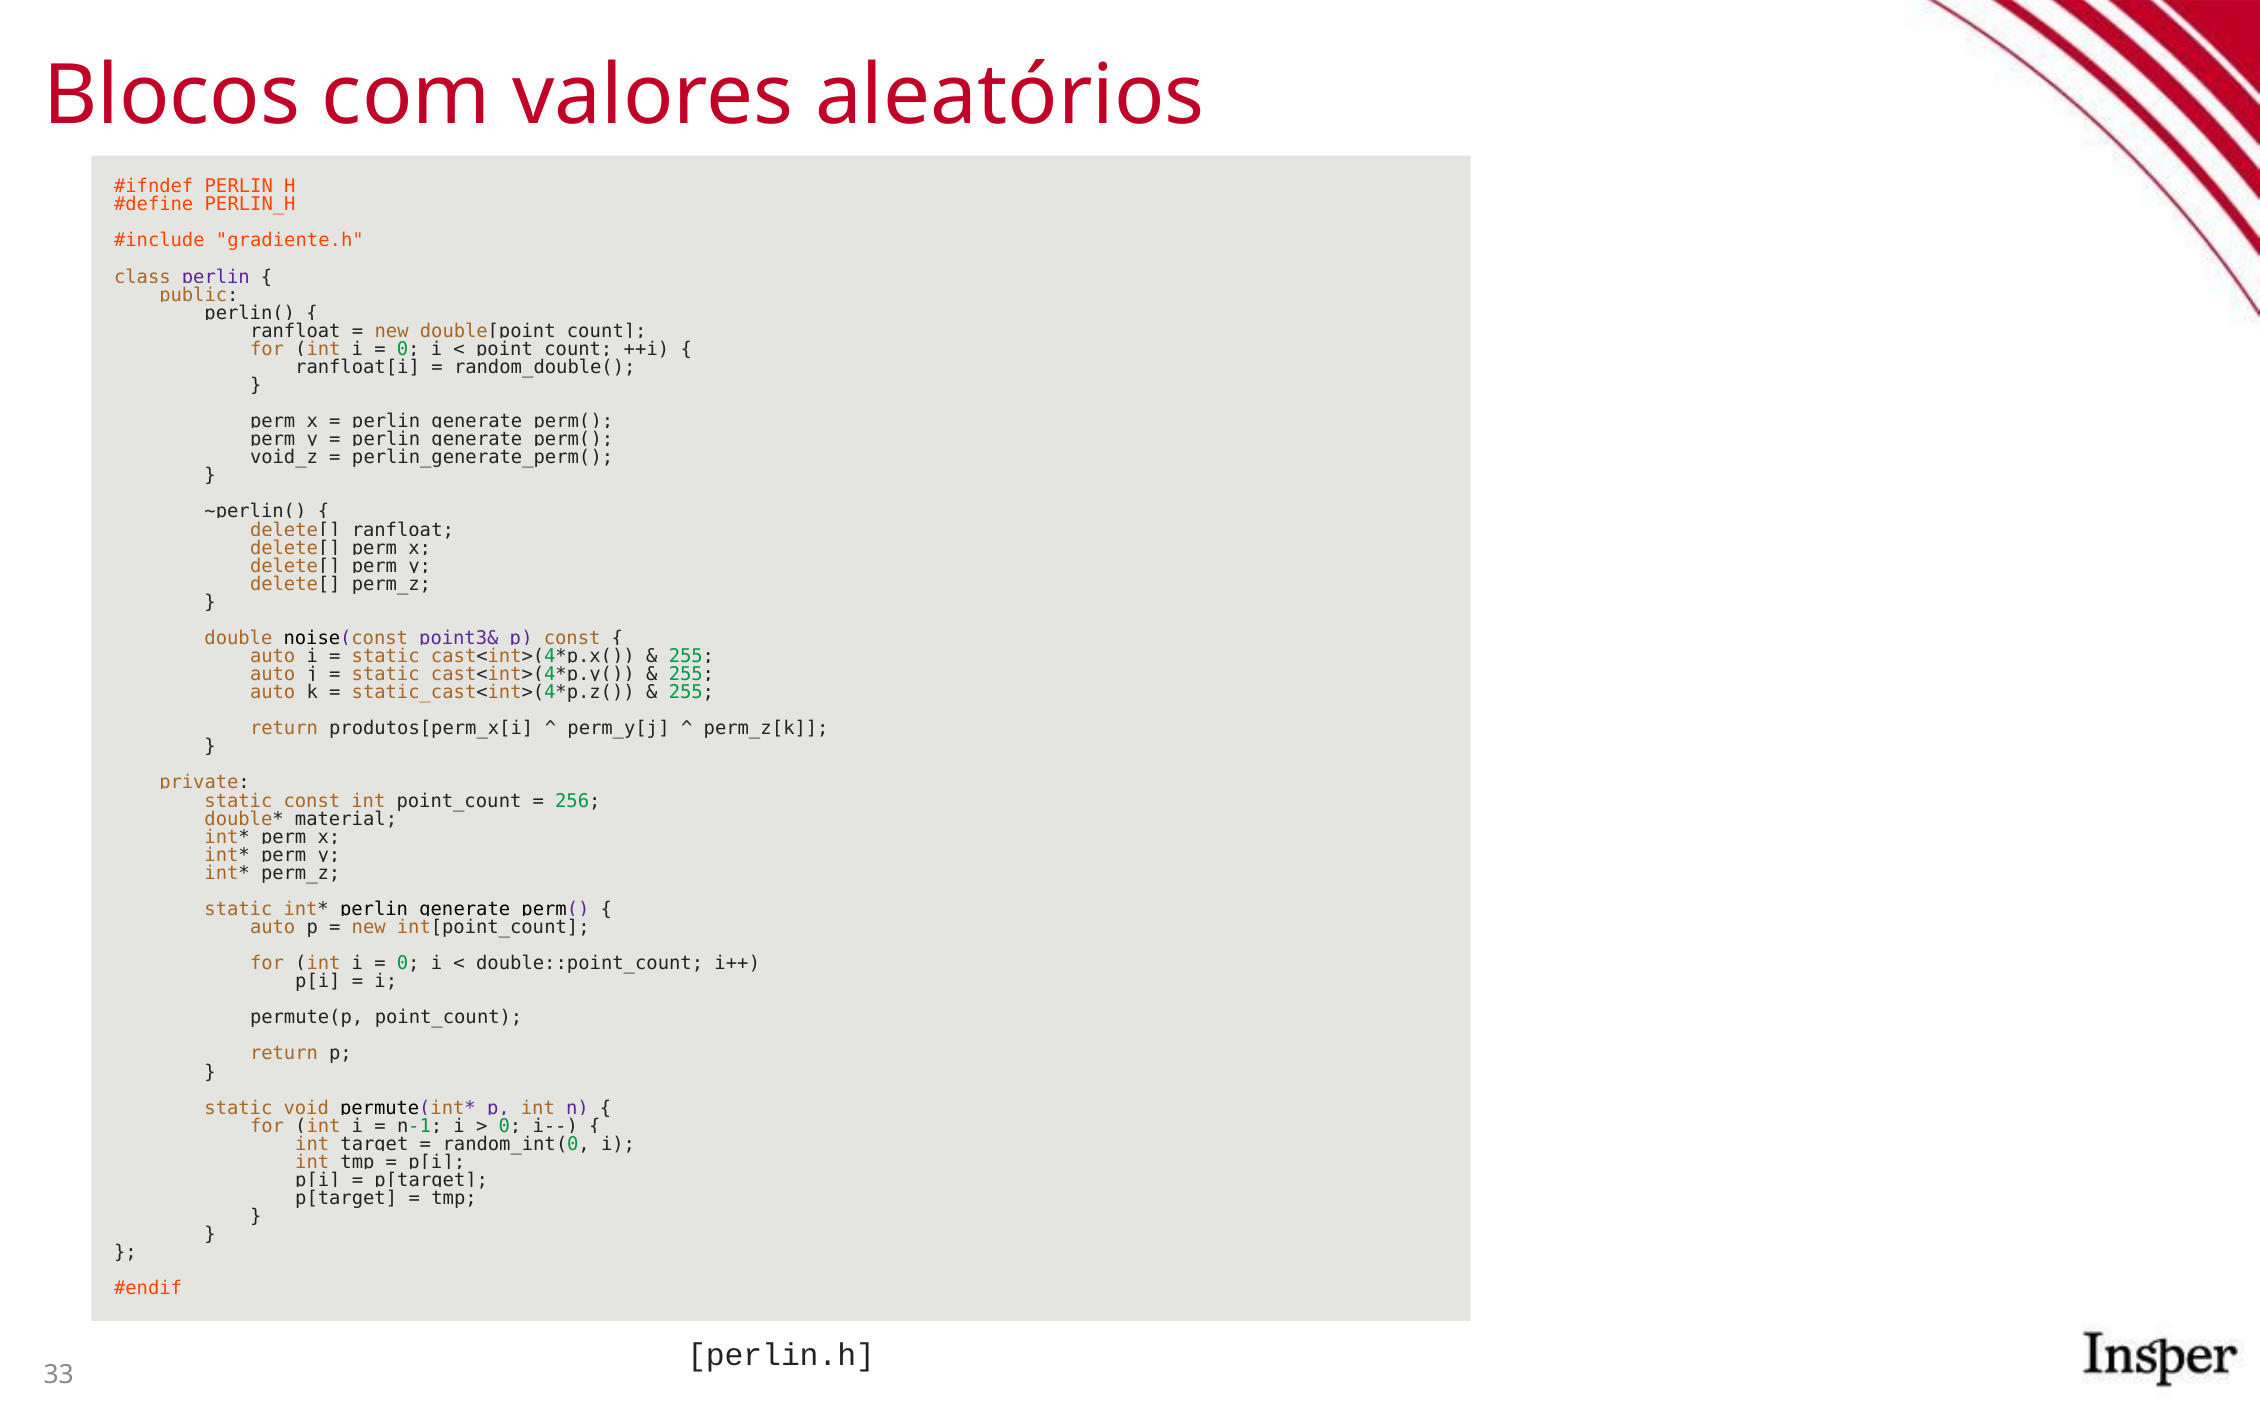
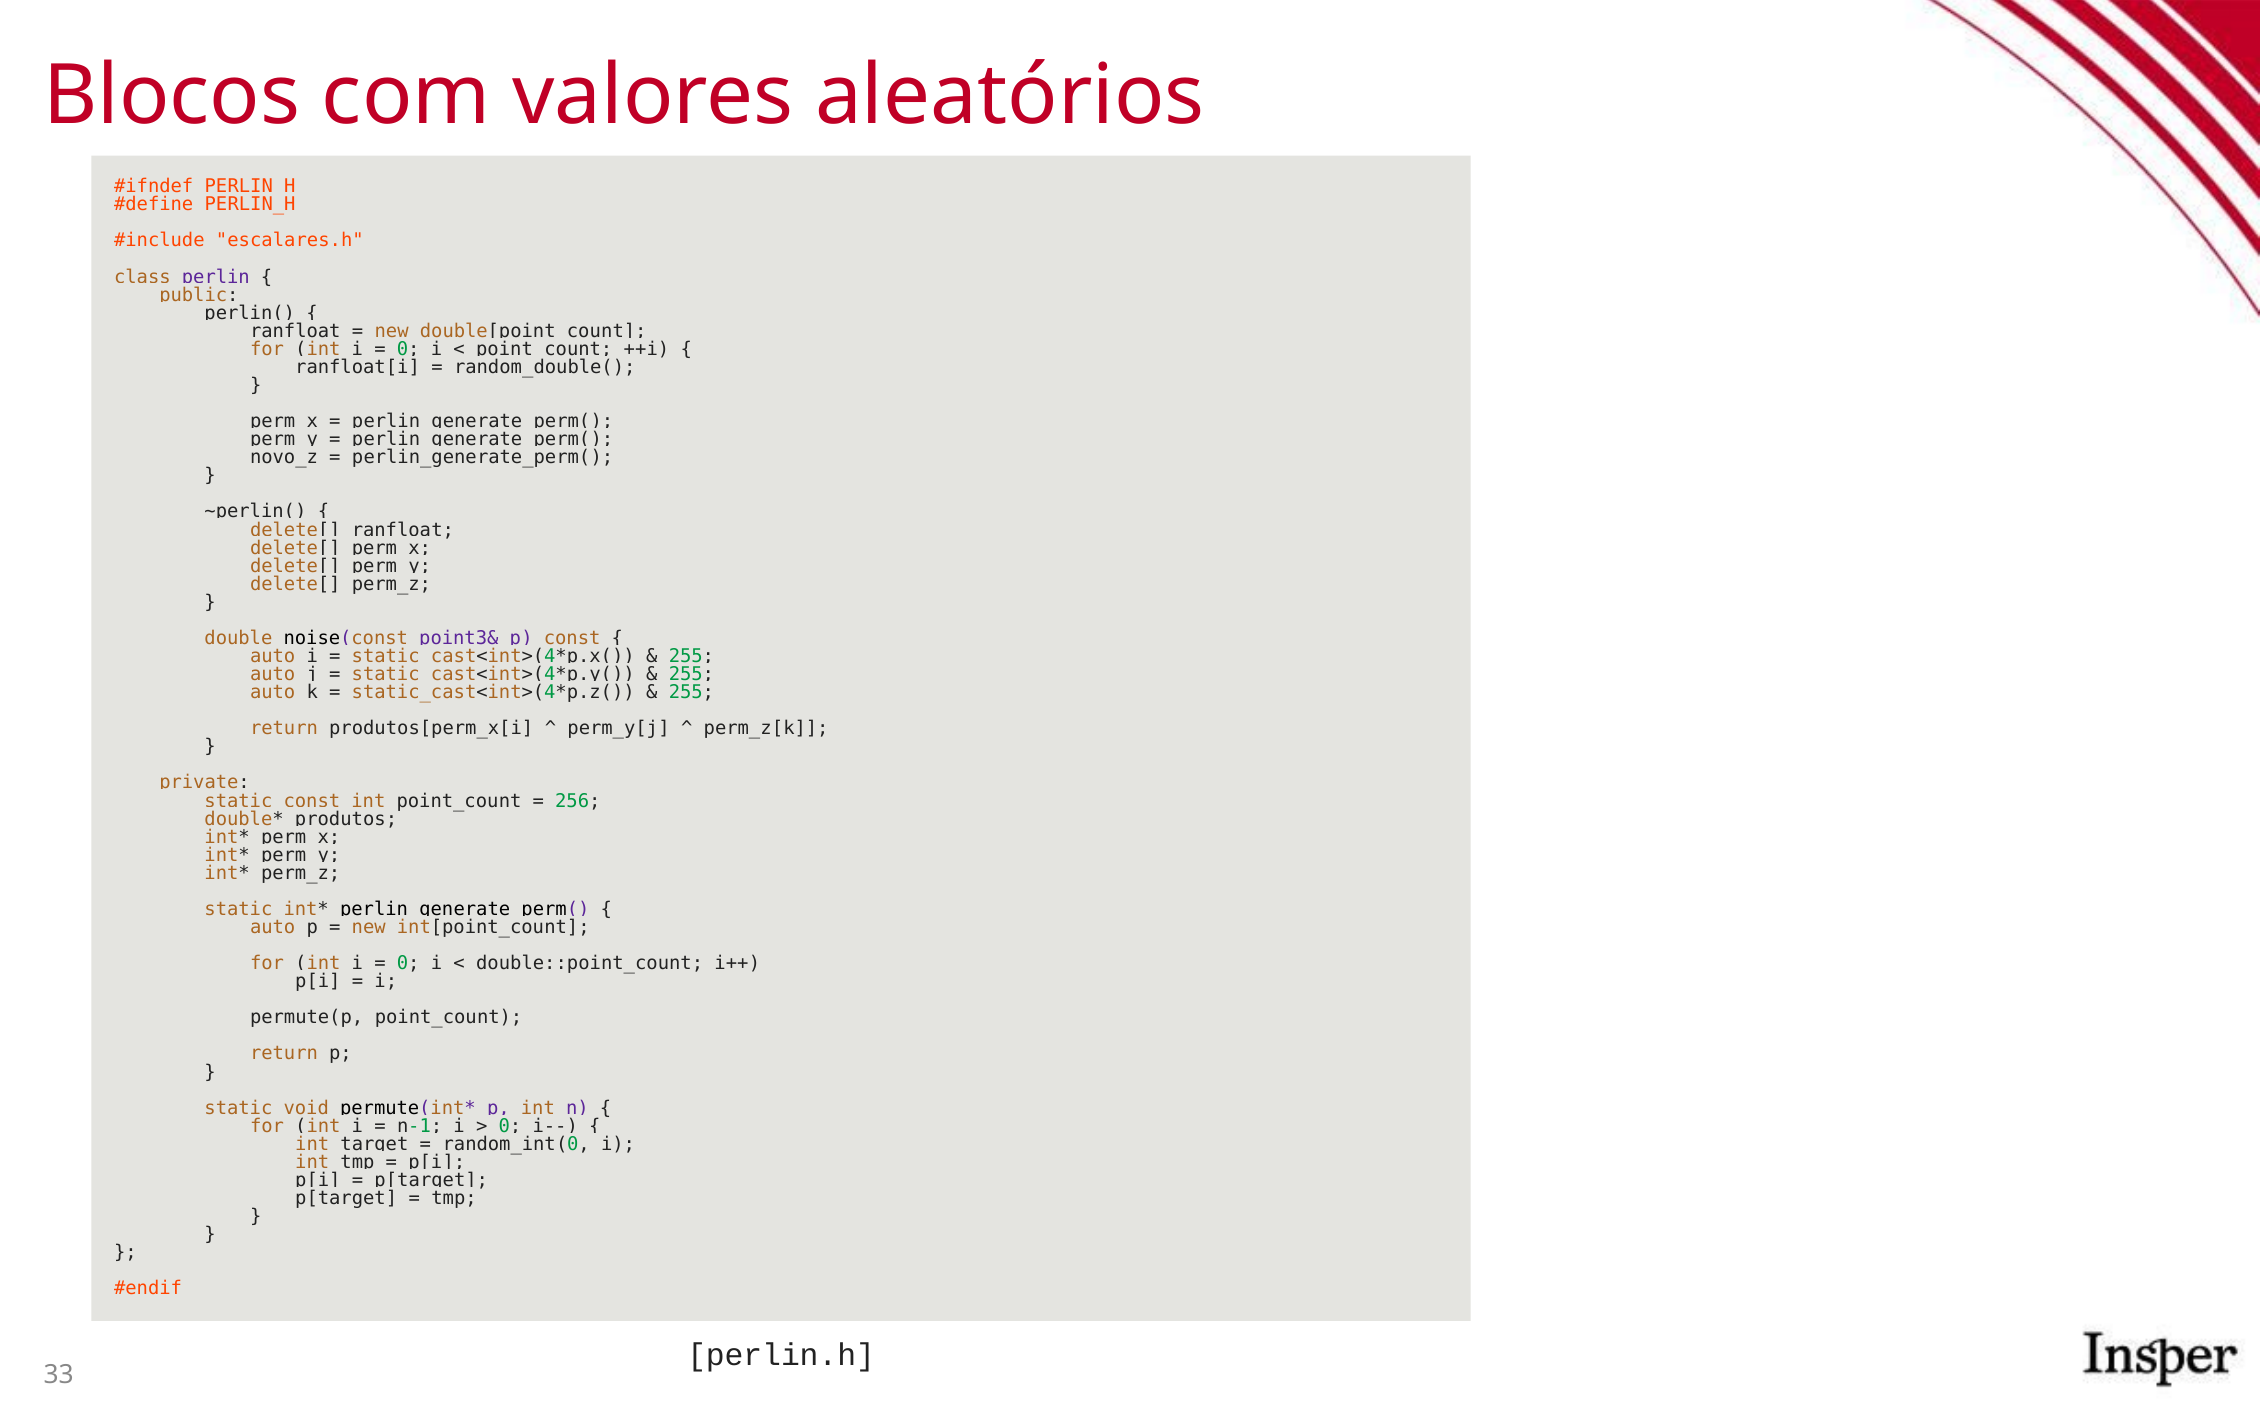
gradiente.h: gradiente.h -> escalares.h (290, 241)
void_z: void_z -> novo_z (284, 457)
material: material -> produtos (346, 819)
